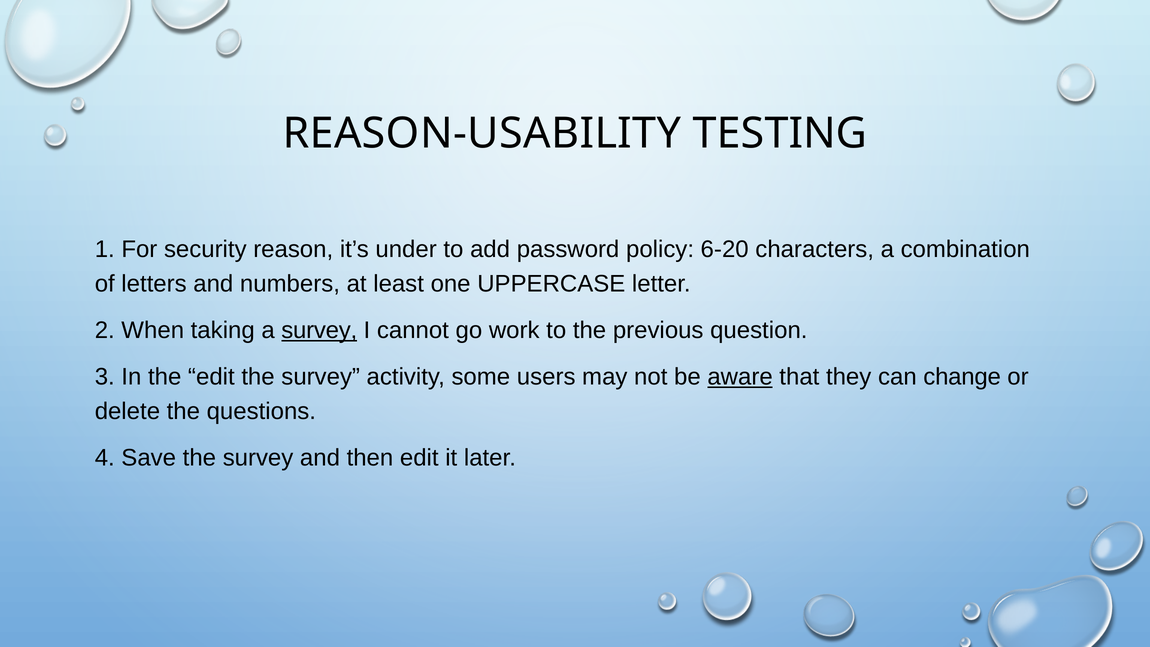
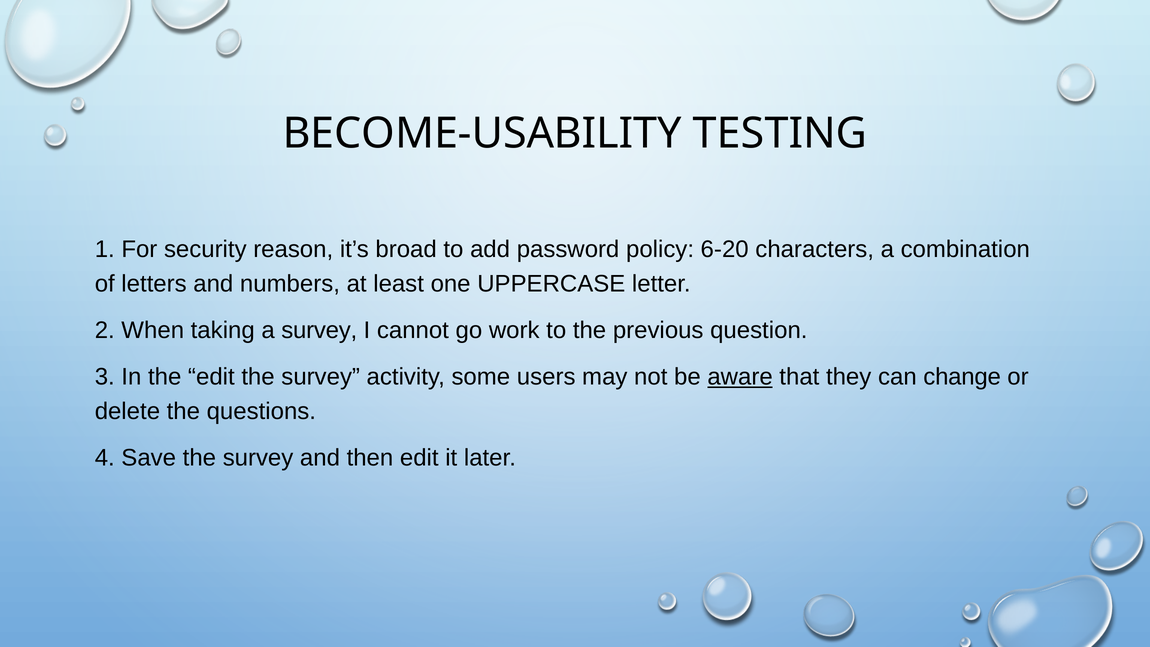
REASON-USABILITY: REASON-USABILITY -> BECOME-USABILITY (482, 133)
under: under -> broad (406, 249)
survey underline: present -> none (319, 330)
